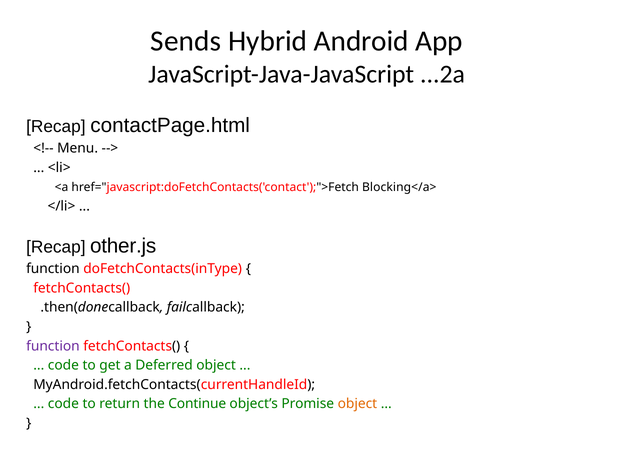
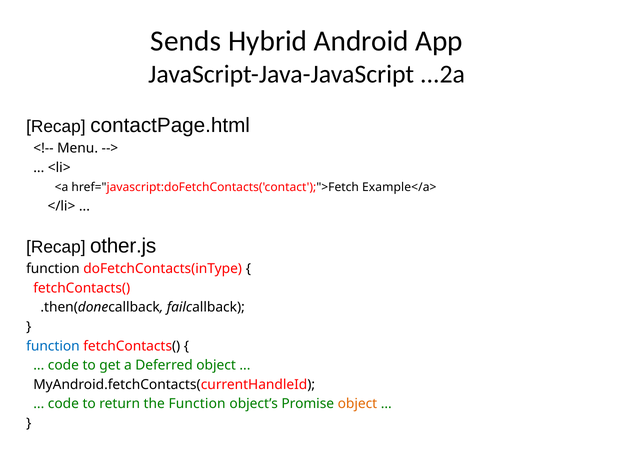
Blocking</a>: Blocking</a> -> Example</a> (399, 187)
function colour: purple -> blue (53, 346)
the Continue: Continue -> Function (197, 404)
